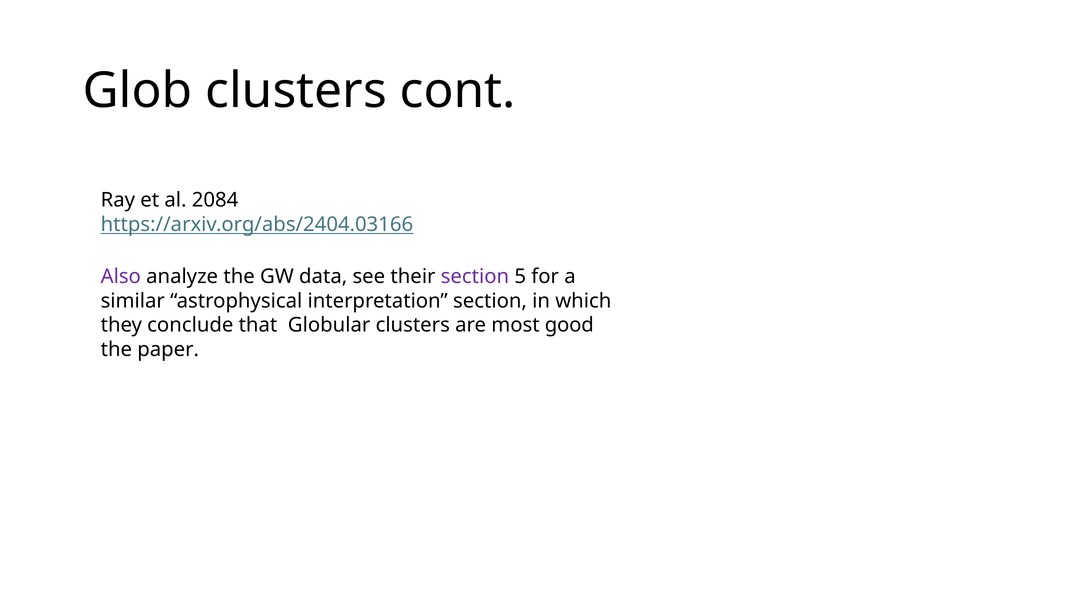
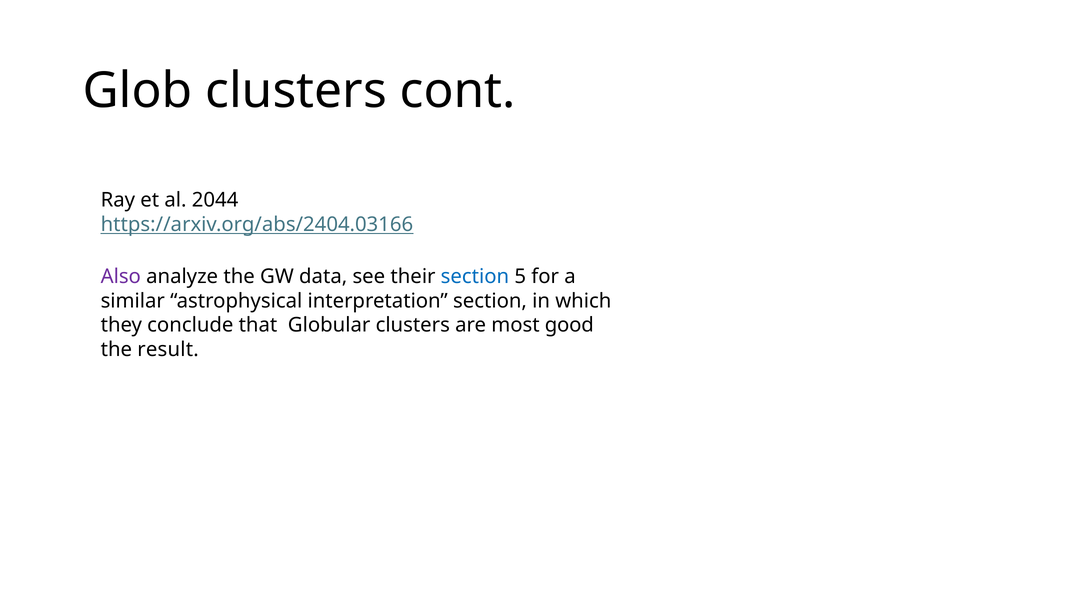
2084: 2084 -> 2044 (215, 200)
section colour: purple -> blue (475, 277)
paper: paper -> result (168, 350)
